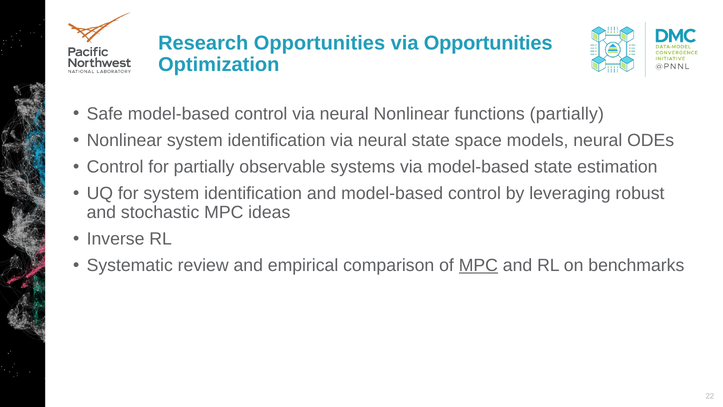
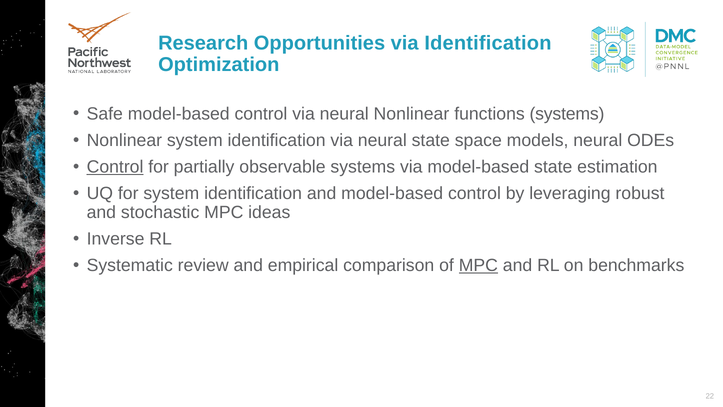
via Opportunities: Opportunities -> Identification (488, 43)
functions partially: partially -> systems (567, 114)
Control underline: none -> present (115, 167)
